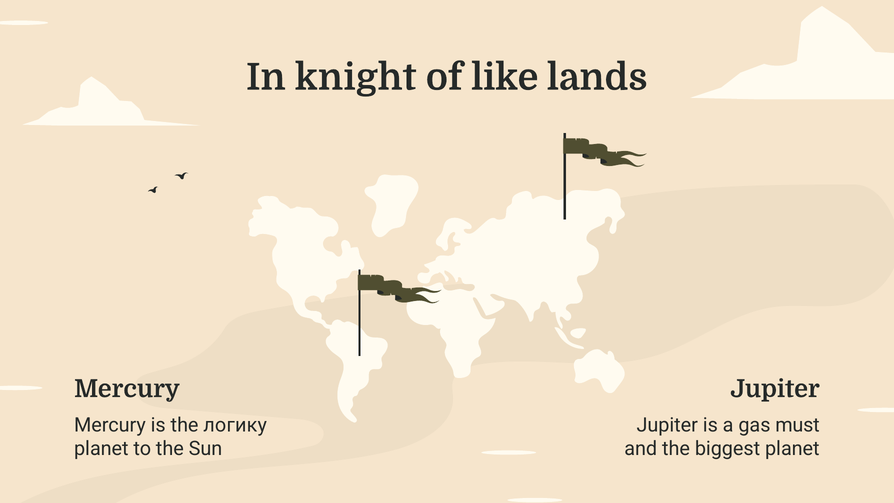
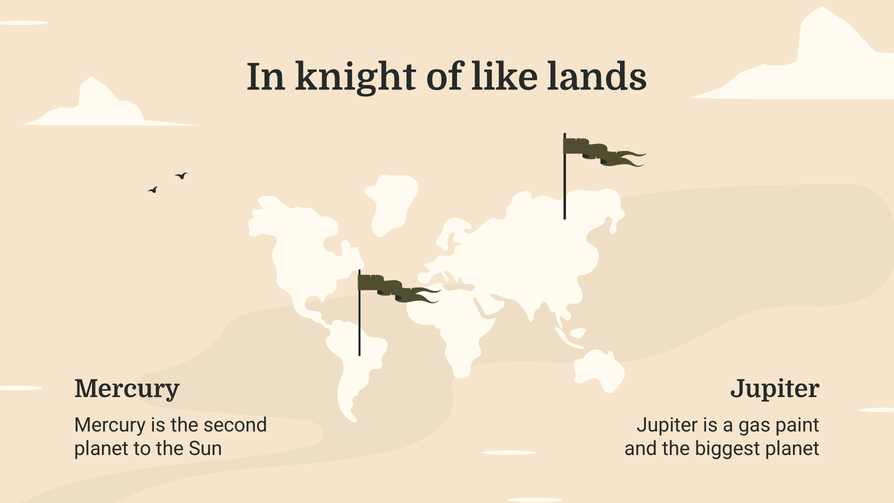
логику: логику -> second (235, 425)
must: must -> paint (797, 425)
